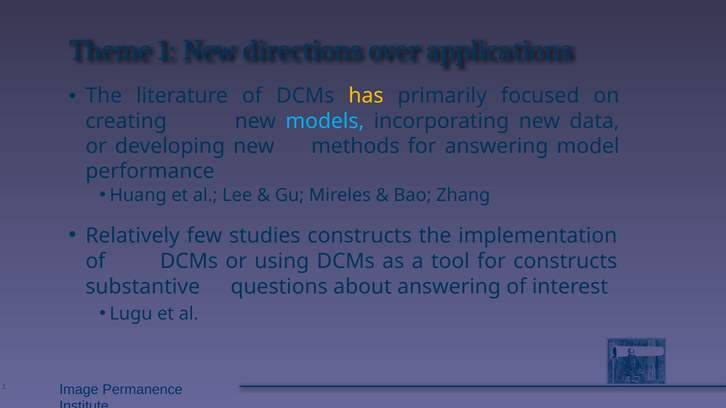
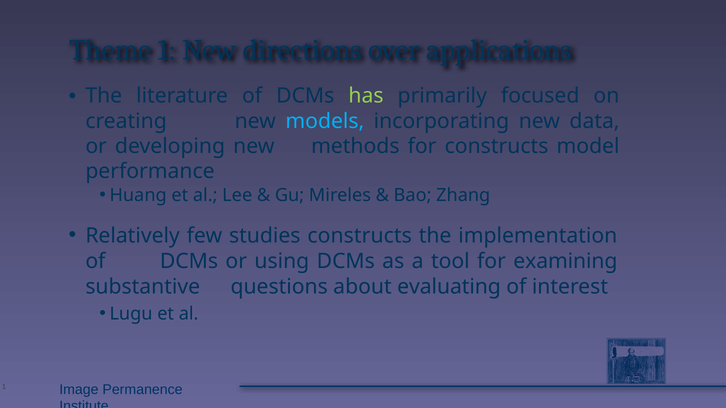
has colour: yellow -> light green (366, 96)
for answering: answering -> constructs (497, 146)
for constructs: constructs -> examining (565, 261)
about answering: answering -> evaluating (449, 287)
